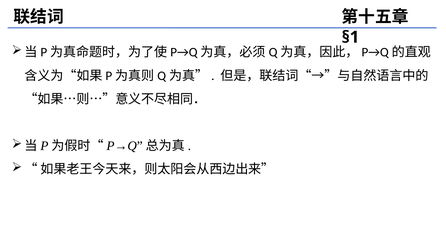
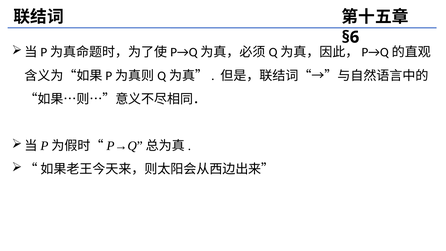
§1: §1 -> §6 (350, 37)
